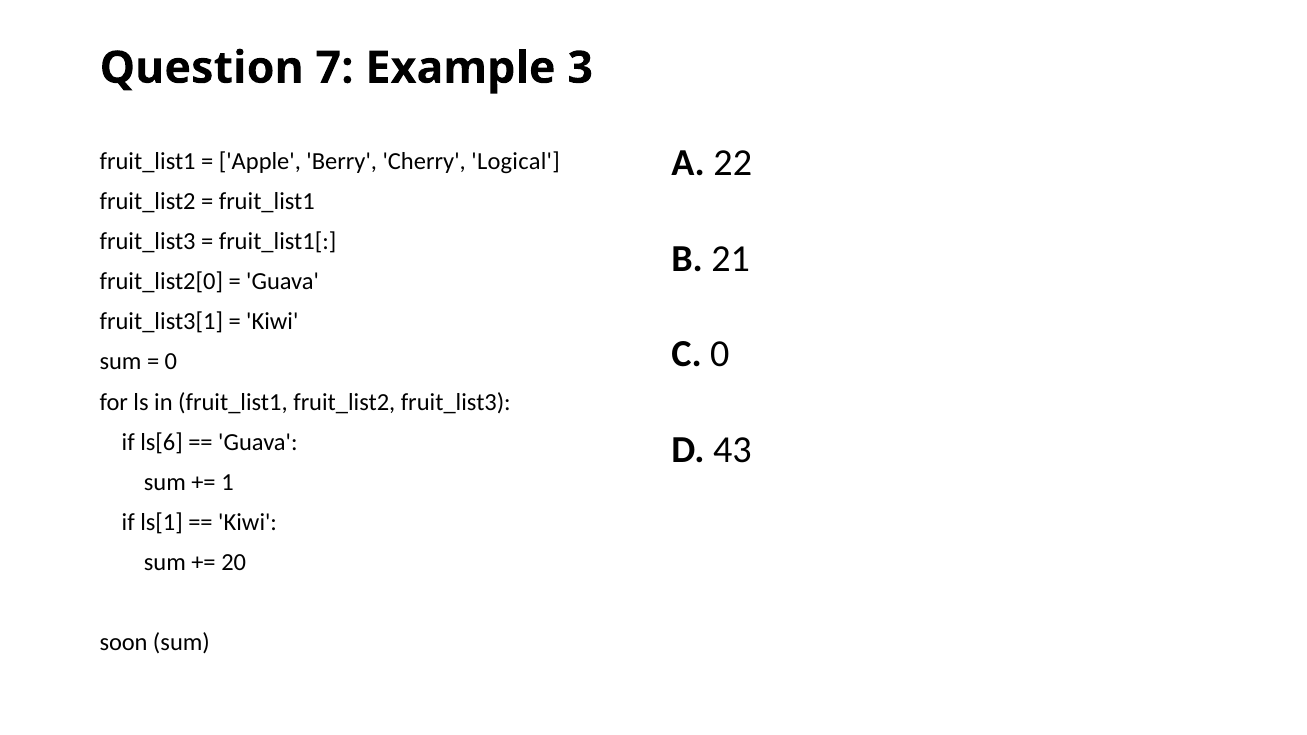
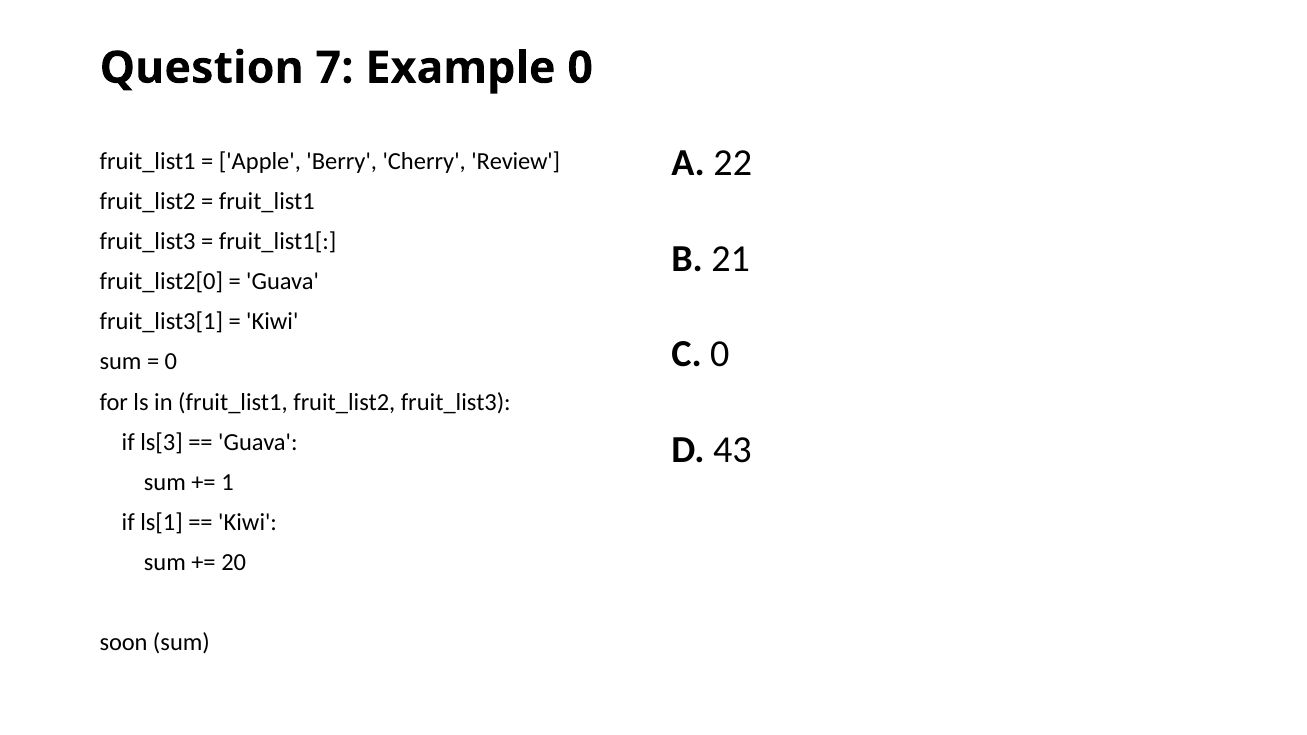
Example 3: 3 -> 0 (580, 68)
Logical: Logical -> Review (516, 161)
ls[6: ls[6 -> ls[3 (162, 442)
